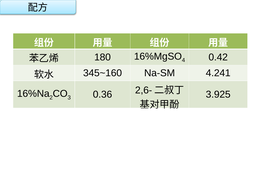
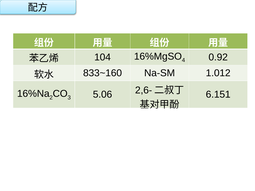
180: 180 -> 104 (103, 57)
0.42: 0.42 -> 0.92 (218, 57)
345~160: 345~160 -> 833~160 (103, 73)
4.241: 4.241 -> 1.012 (218, 73)
0.36: 0.36 -> 5.06 (103, 95)
3.925: 3.925 -> 6.151 (218, 95)
